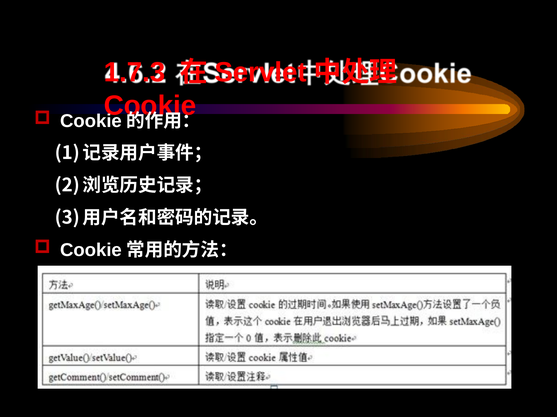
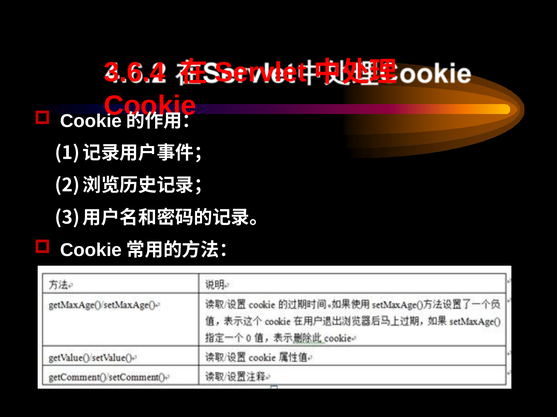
1.7.3: 1.7.3 -> 3.6.4 (135, 72)
